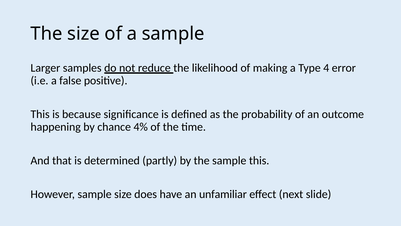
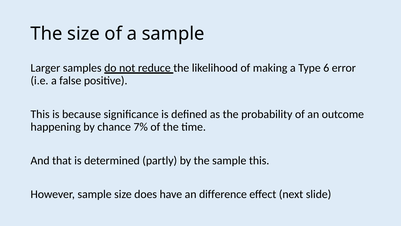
4: 4 -> 6 (326, 68)
4%: 4% -> 7% (141, 127)
unfamiliar: unfamiliar -> difference (223, 194)
